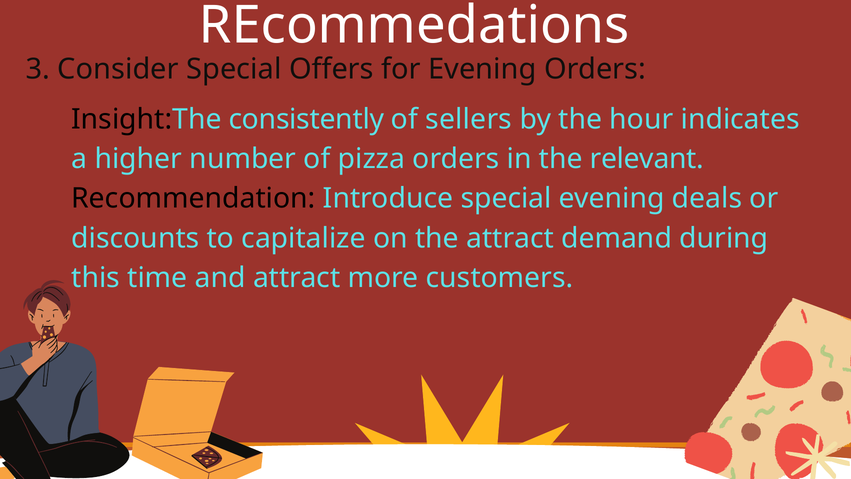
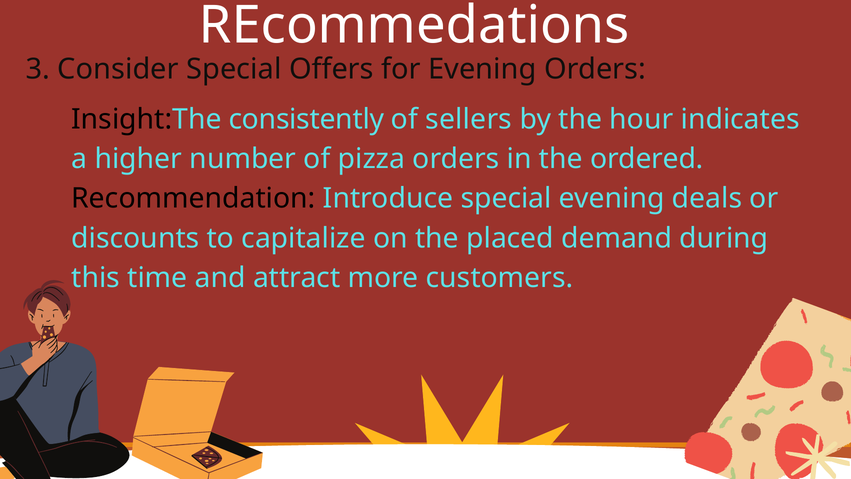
relevant: relevant -> ordered (647, 159)
the attract: attract -> placed (510, 238)
